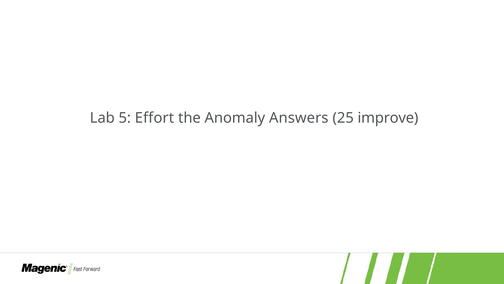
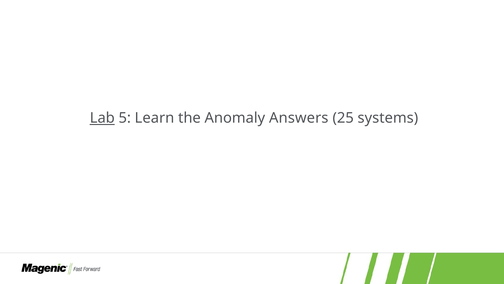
Lab underline: none -> present (102, 118)
Effort: Effort -> Learn (154, 118)
improve: improve -> systems (388, 118)
